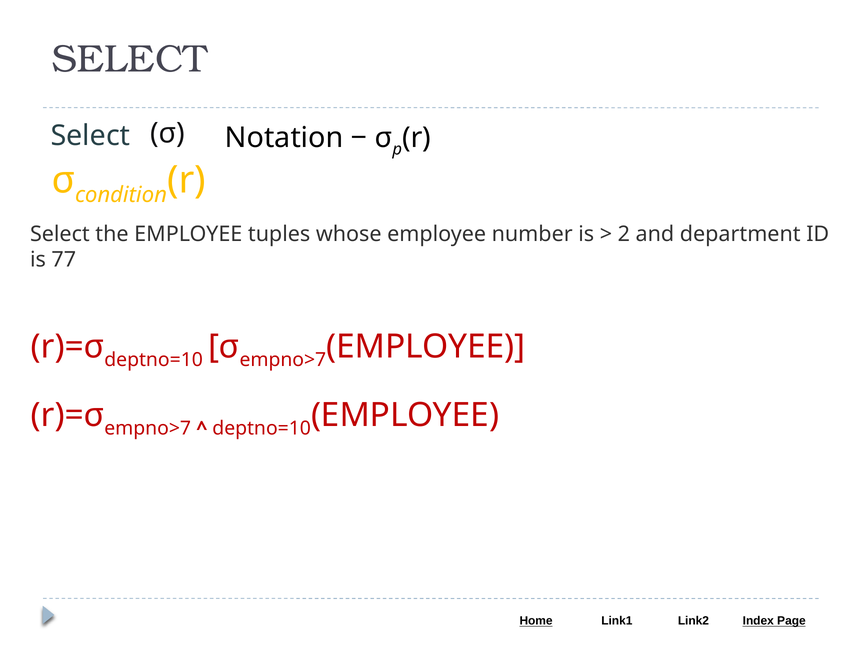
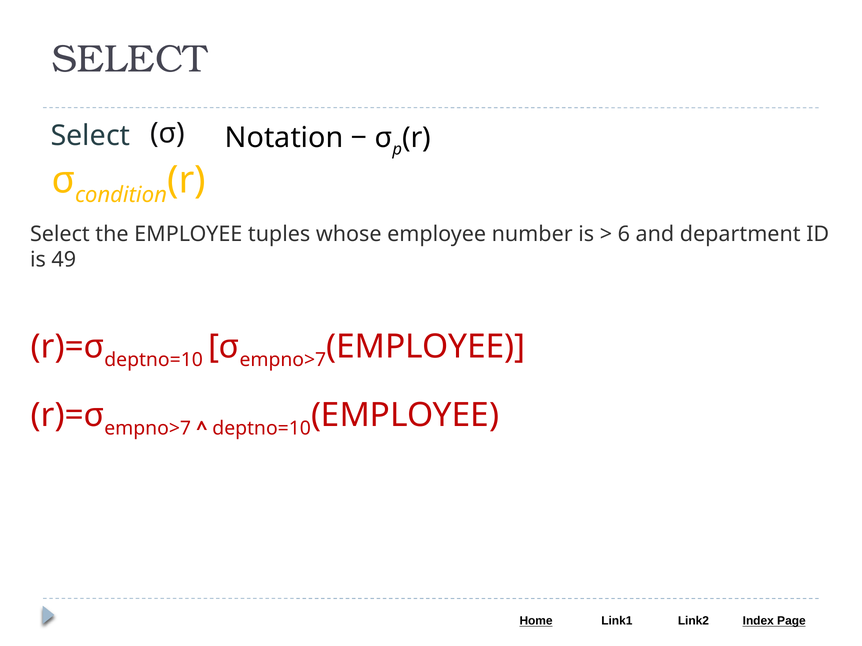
2: 2 -> 6 (624, 234)
77: 77 -> 49 (64, 260)
